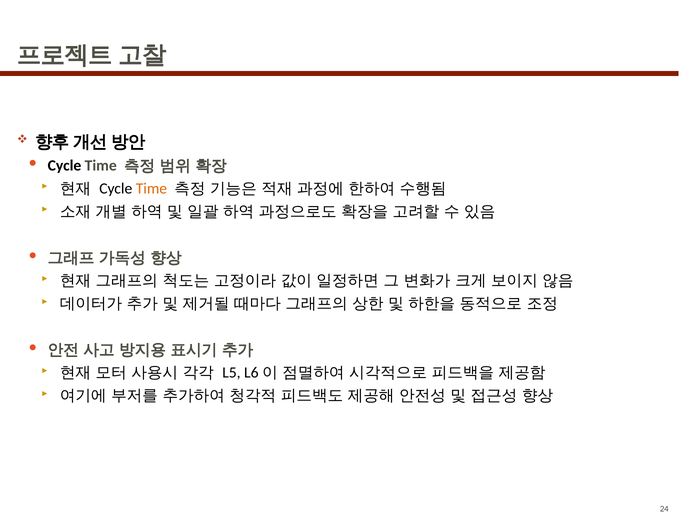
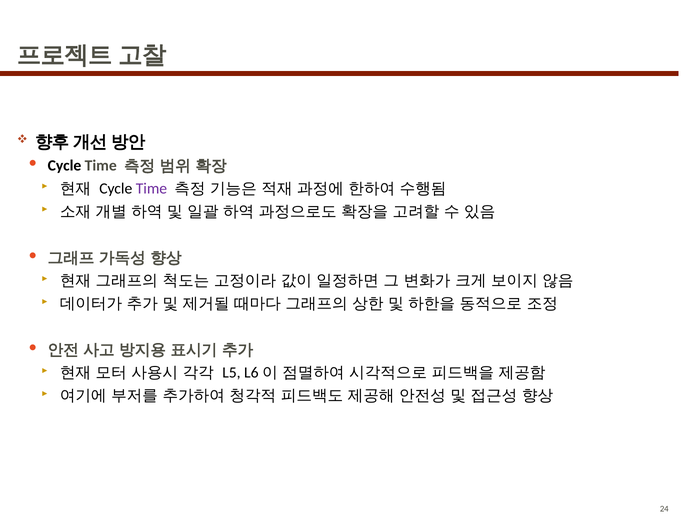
Time colour: orange -> purple (151, 189)
